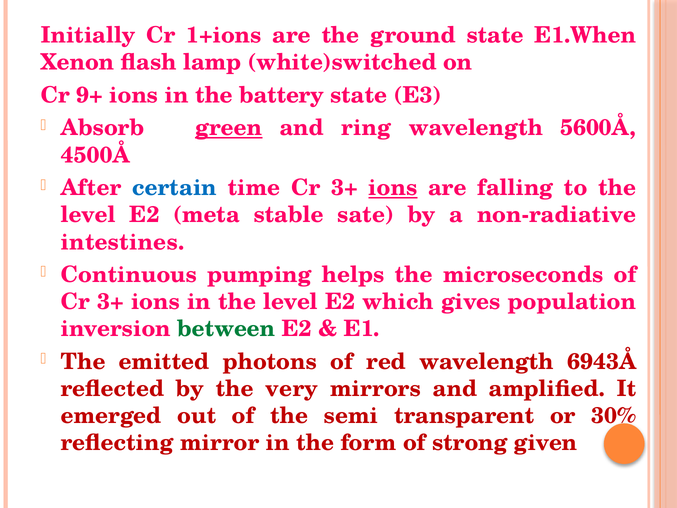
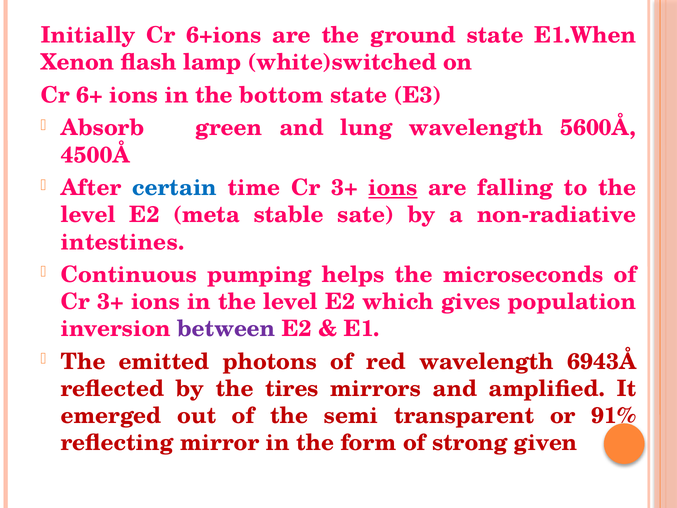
1+ions: 1+ions -> 6+ions (224, 35)
9+: 9+ -> 6+ (90, 95)
battery: battery -> bottom (281, 95)
green underline: present -> none (229, 128)
ring: ring -> lung (366, 128)
between colour: green -> purple (226, 329)
very: very -> tires (292, 389)
30%: 30% -> 91% (614, 416)
